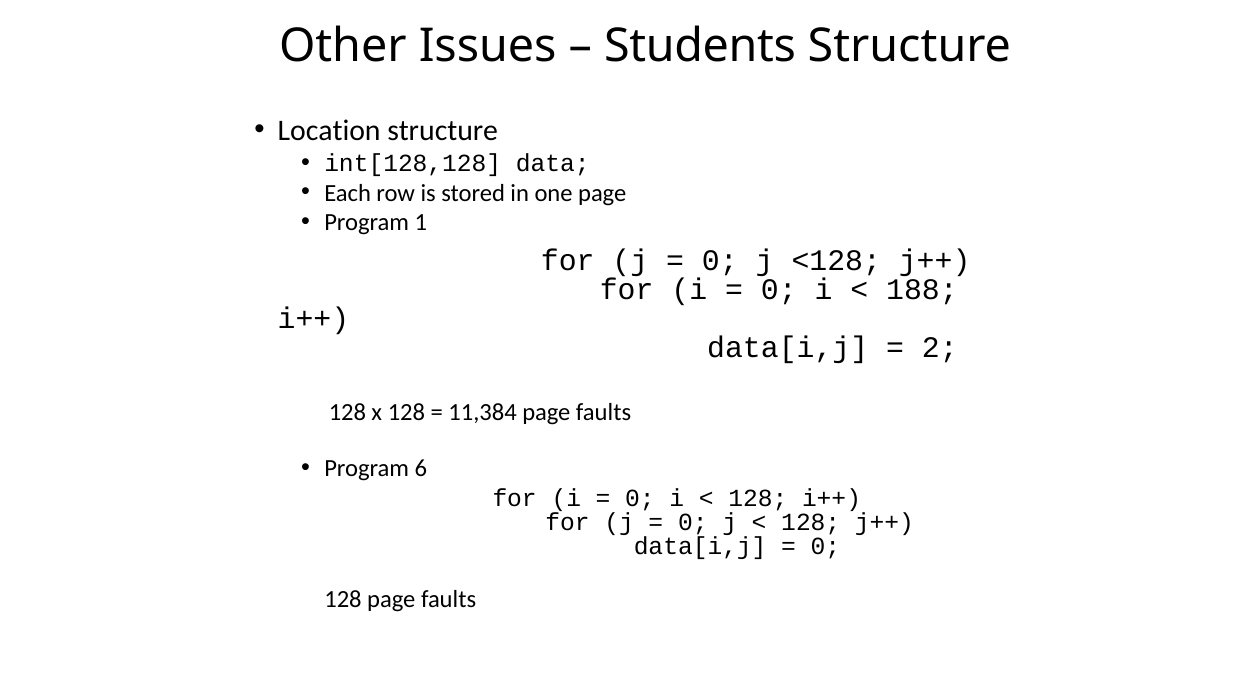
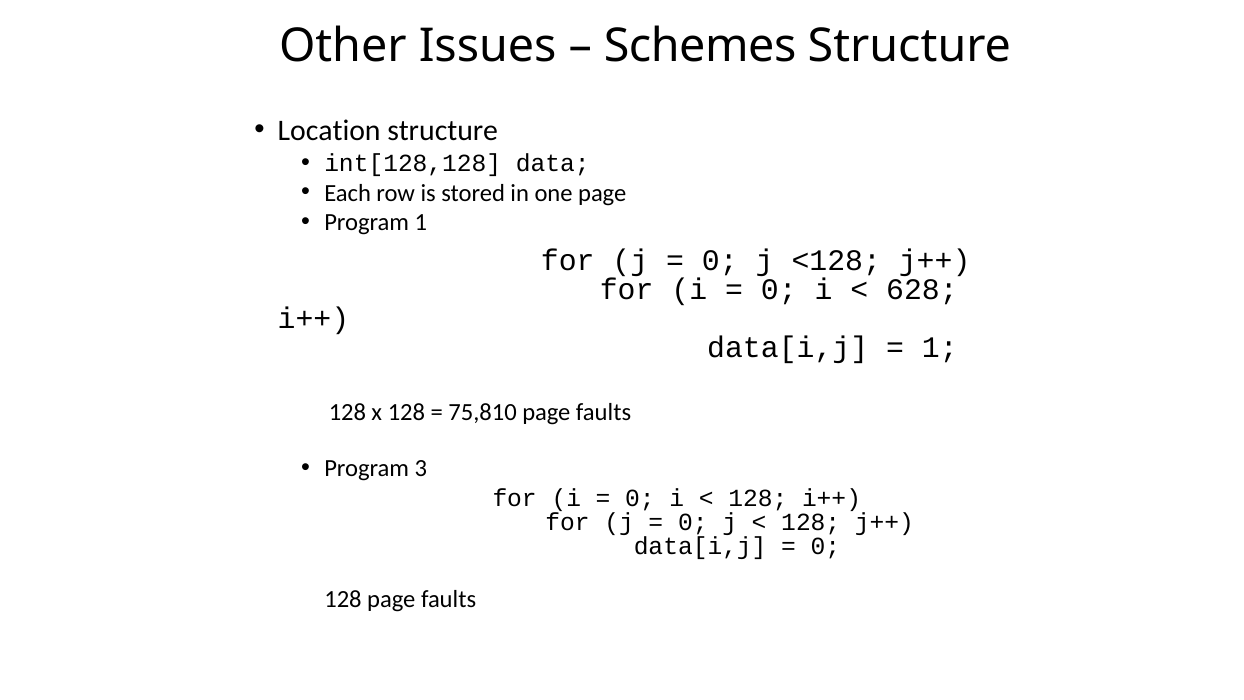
Students: Students -> Schemes (700, 46)
188: 188 -> 628 (922, 289)
2: 2 -> 1 (940, 347)
11,384: 11,384 -> 75,810 (483, 412)
6: 6 -> 3 (421, 468)
